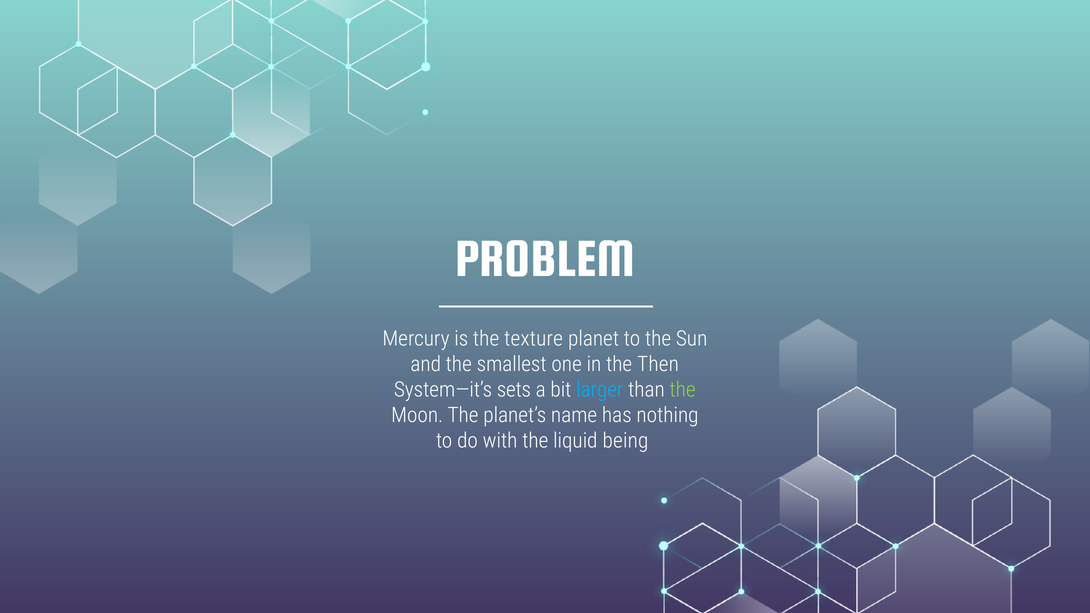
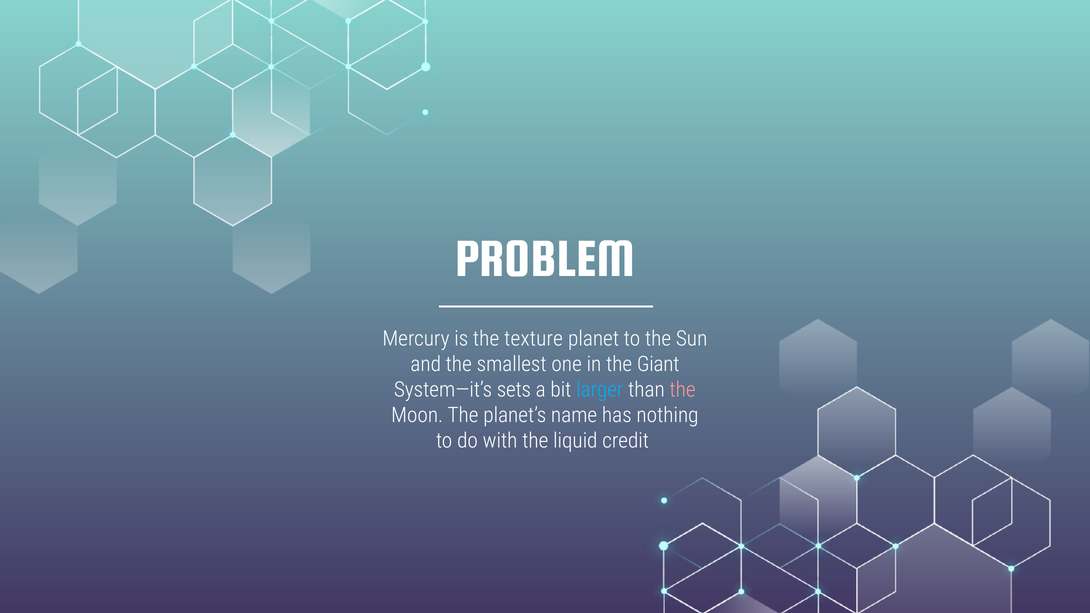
Then: Then -> Giant (658, 364)
the colour: light green -> pink (683, 390)
being: being -> credit (626, 441)
